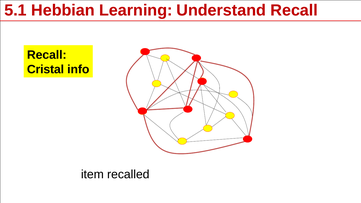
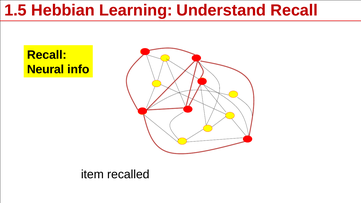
5.1: 5.1 -> 1.5 (15, 10)
Cristal: Cristal -> Neural (45, 69)
